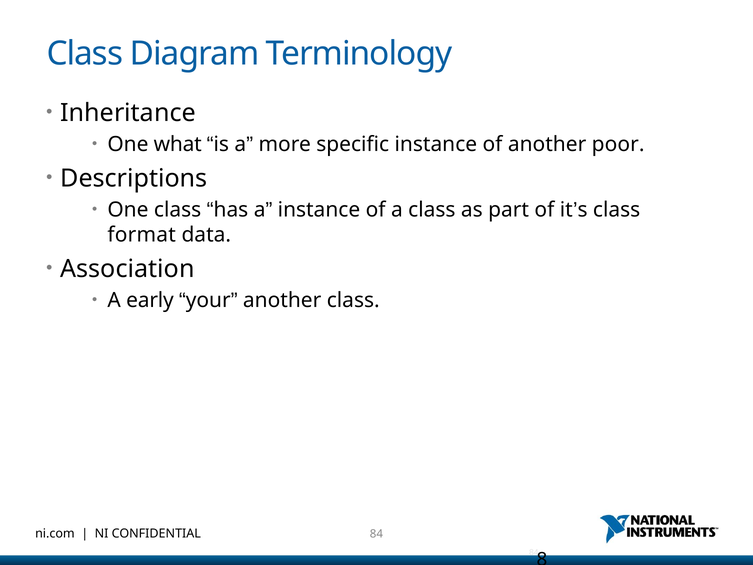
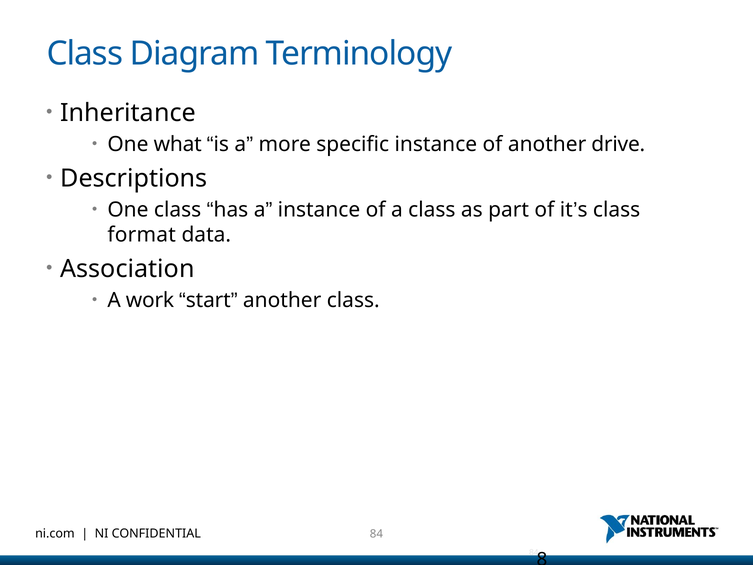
poor: poor -> drive (618, 144)
early: early -> work (150, 300)
your: your -> start (208, 300)
